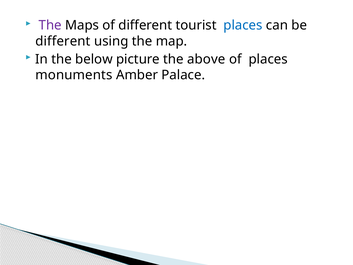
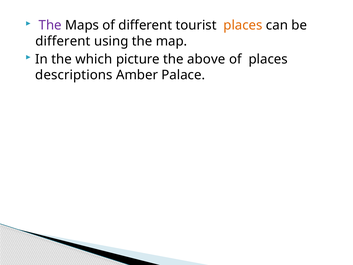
places colour: blue -> orange (243, 25)
below: below -> which (94, 59)
monuments: monuments -> descriptions (74, 75)
